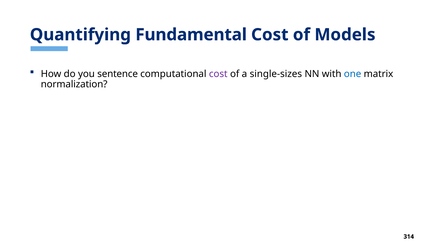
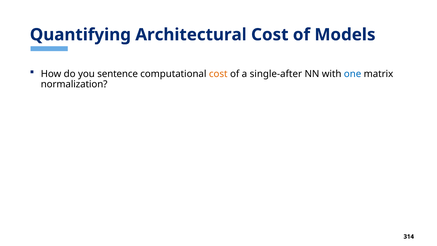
Fundamental: Fundamental -> Architectural (191, 35)
cost colour: purple -> orange (218, 74)
single-sizes: single-sizes -> single-after (276, 74)
